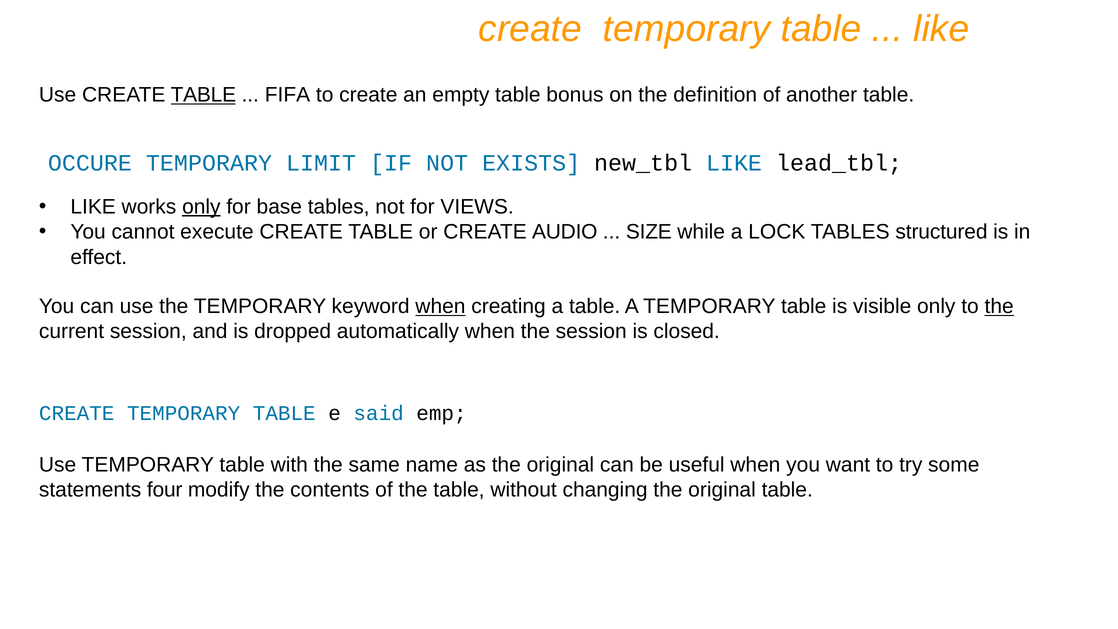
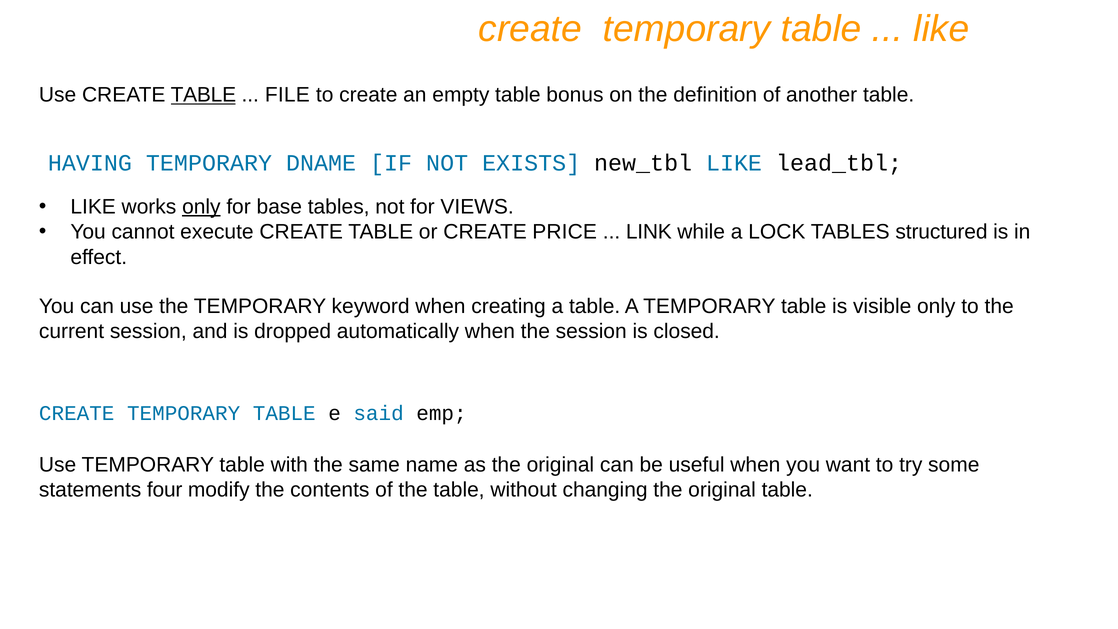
FIFA: FIFA -> FILE (287, 95)
OCCURE: OCCURE -> HAVING (90, 163)
LIMIT: LIMIT -> DNAME (321, 163)
AUDIO: AUDIO -> PRICE (565, 232)
SIZE: SIZE -> LINK (649, 232)
when underline: present -> none (440, 306)
the underline: present -> none (999, 306)
